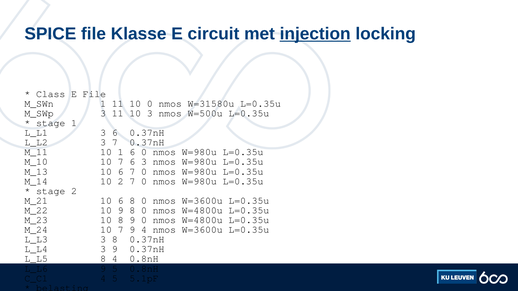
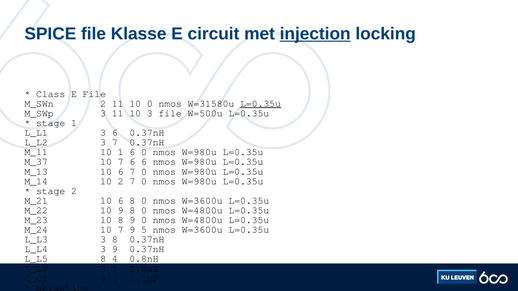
M_SWn 1: 1 -> 2 (103, 104)
L=0.35u underline: none -> present (260, 104)
10 3 nmos: nmos -> file (170, 113)
M_10: M_10 -> M_37 (36, 162)
6 3: 3 -> 6 (144, 162)
7 9 4: 4 -> 5 (144, 230)
